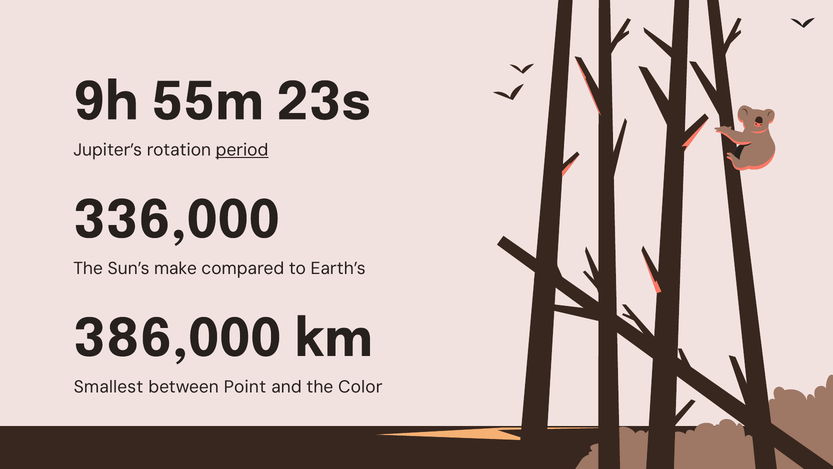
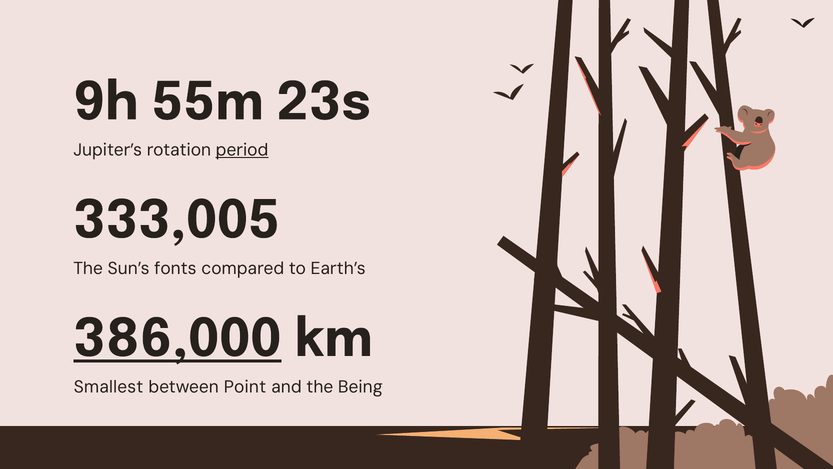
336,000: 336,000 -> 333,005 (177, 220)
make: make -> fonts (175, 268)
386,000 underline: none -> present (177, 338)
Color: Color -> Being (360, 387)
